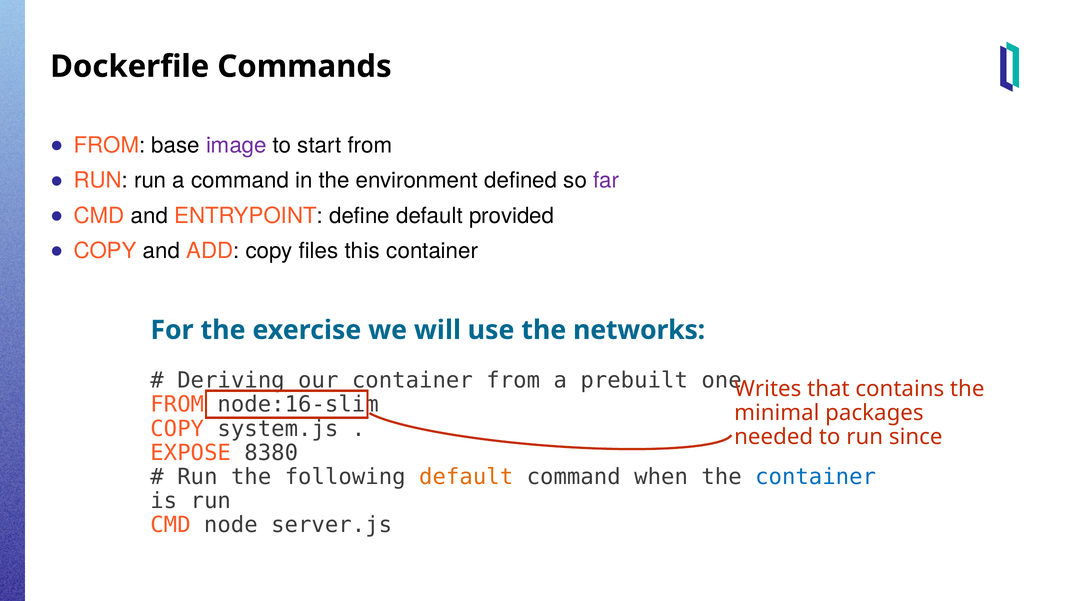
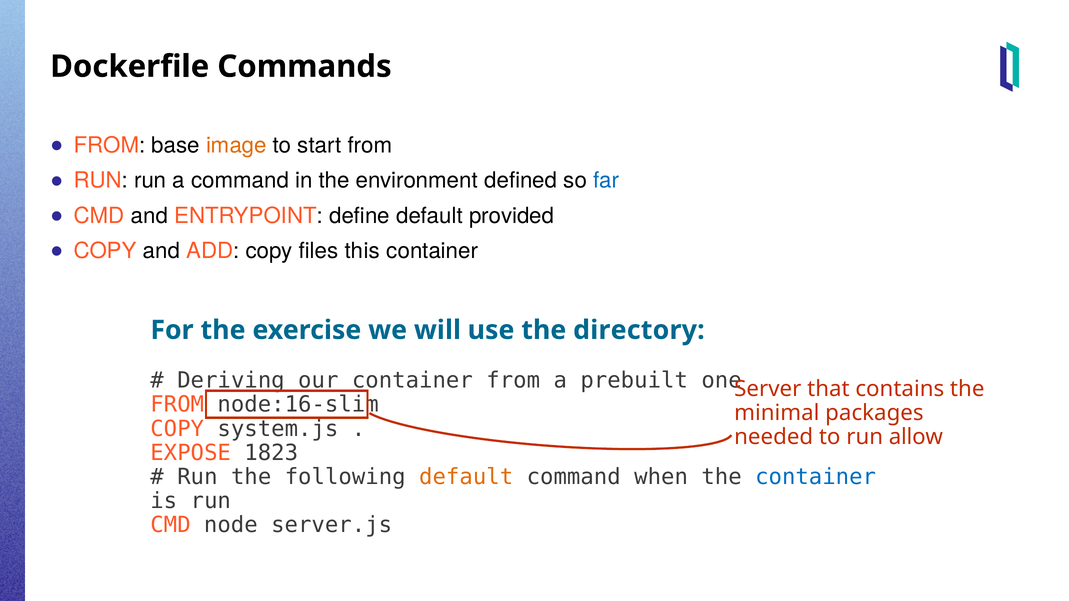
image colour: purple -> orange (236, 146)
far colour: purple -> blue (606, 181)
networks: networks -> directory (639, 330)
Writes: Writes -> Server (768, 389)
since: since -> allow (916, 437)
8380: 8380 -> 1823 (271, 453)
